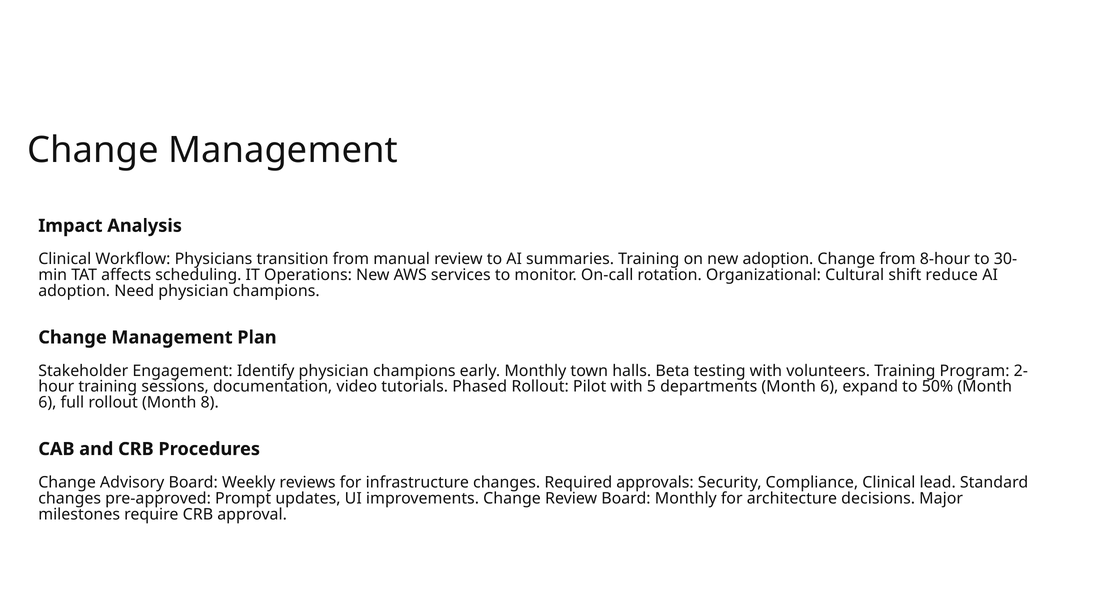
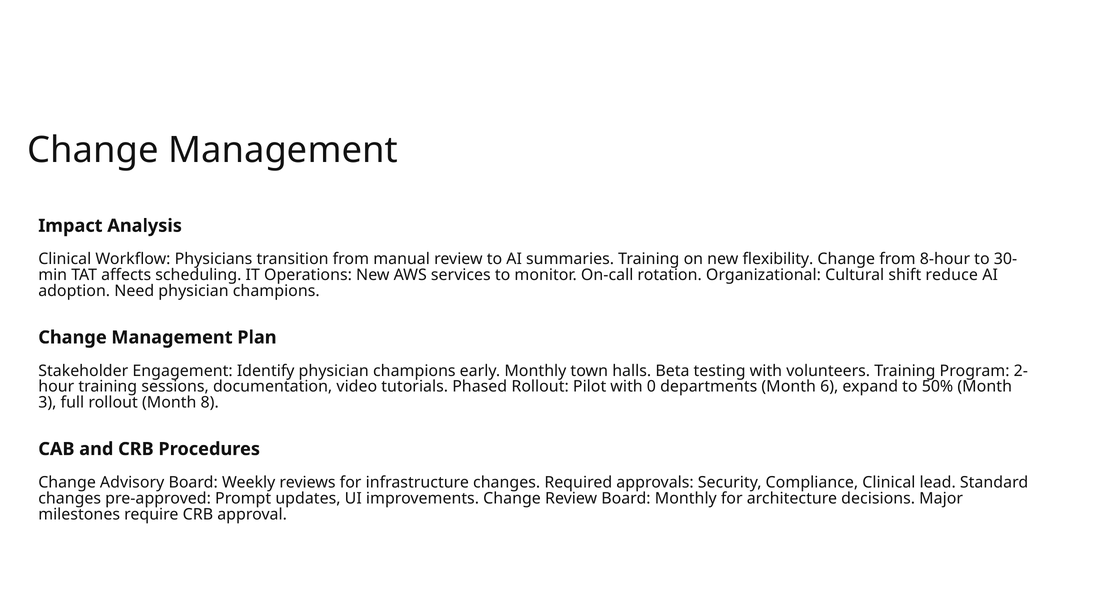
new adoption: adoption -> flexibility (778, 259)
5: 5 -> 0 (651, 387)
6: 6 -> 3 (47, 403)
